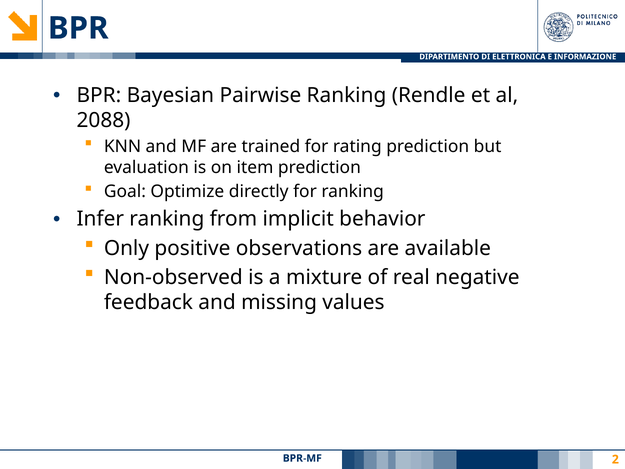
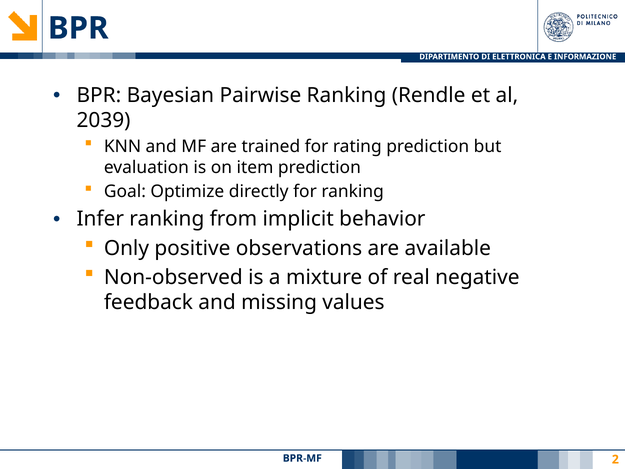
2088: 2088 -> 2039 (104, 120)
